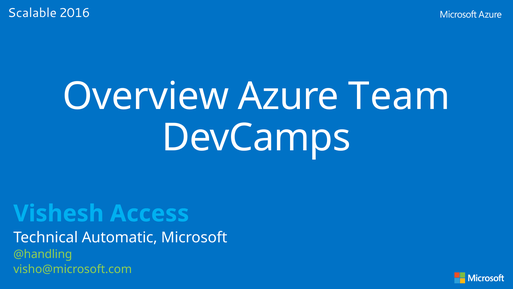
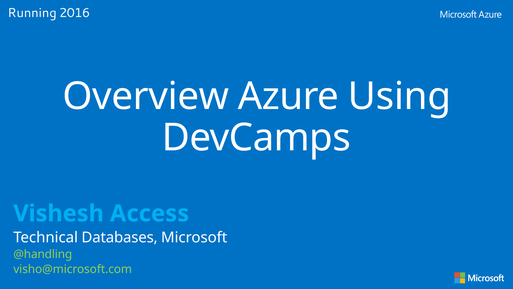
Scalable: Scalable -> Running (32, 13)
Team: Team -> Using (399, 96)
Automatic: Automatic -> Databases (120, 237)
